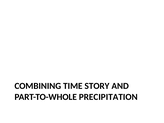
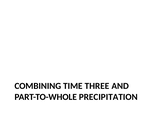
STORY: STORY -> THREE (97, 86)
